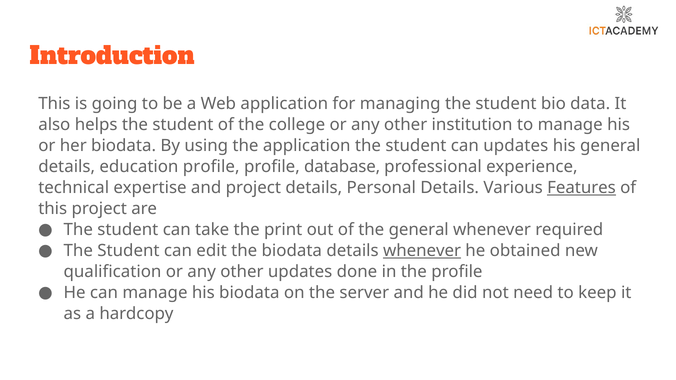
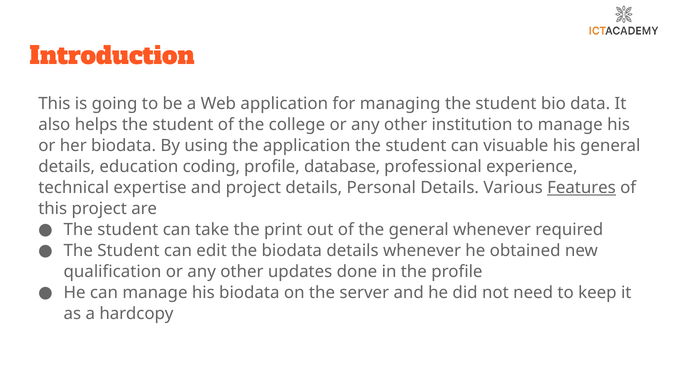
can updates: updates -> visuable (516, 146)
education profile: profile -> coding (211, 167)
whenever underline: present -> none (422, 251)
